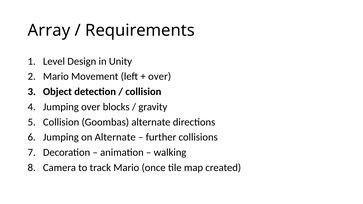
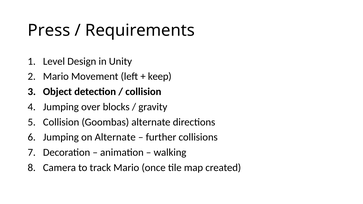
Array: Array -> Press (49, 30)
over: over -> keep (160, 77)
